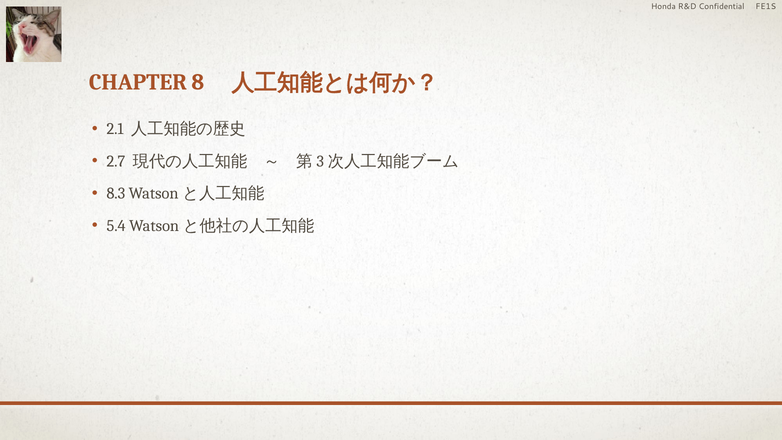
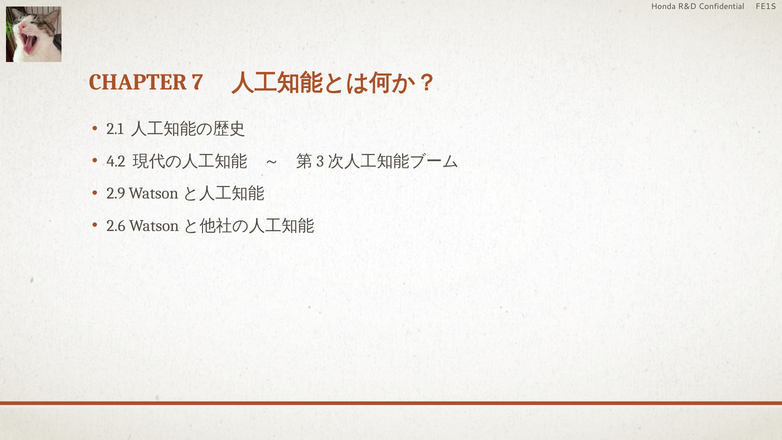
8: 8 -> 7 (198, 82)
2.7: 2.7 -> 4.2 (116, 161)
8.3: 8.3 -> 2.9 (116, 193)
5.4: 5.4 -> 2.6 (116, 226)
